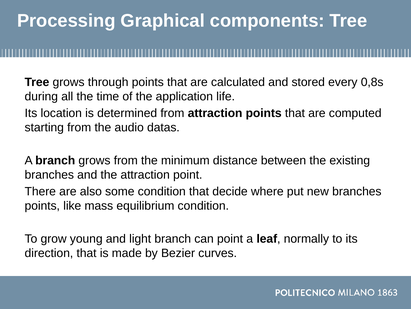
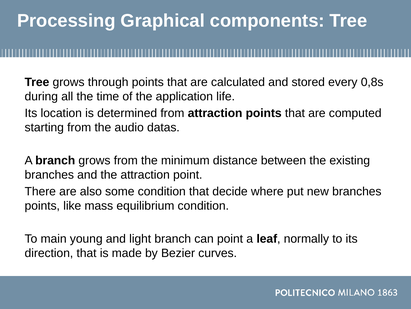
grow: grow -> main (54, 238)
